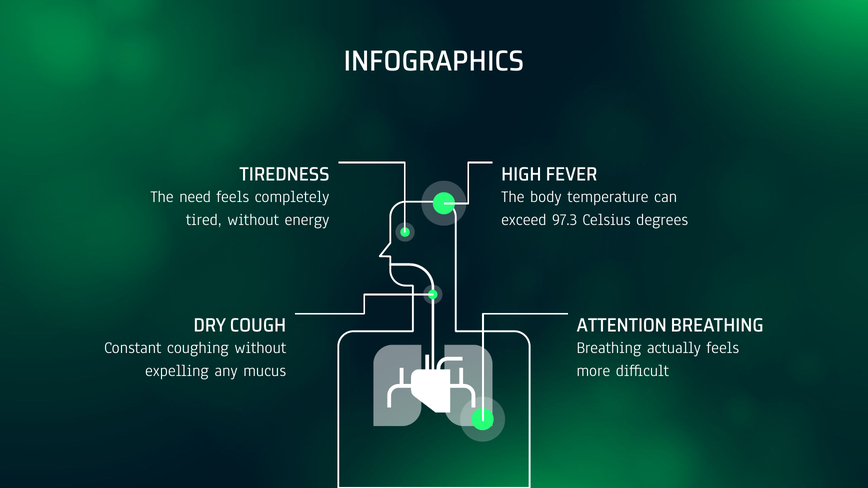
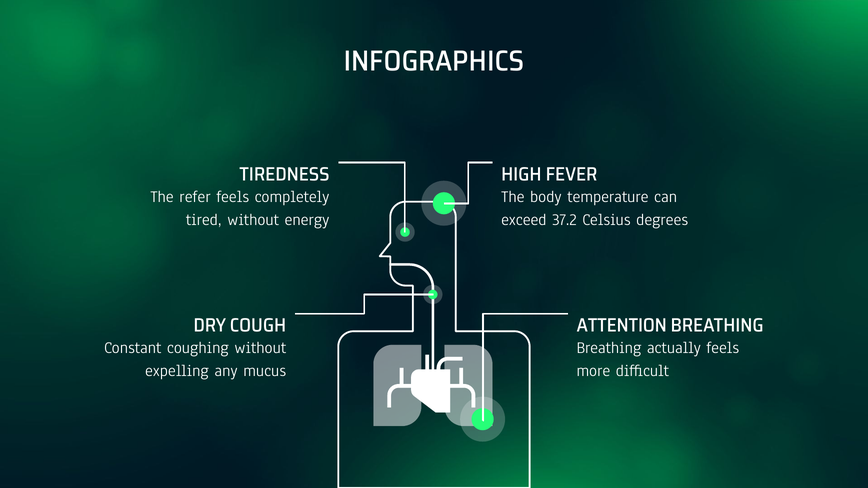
need: need -> refer (195, 197)
97.3: 97.3 -> 37.2 (565, 220)
